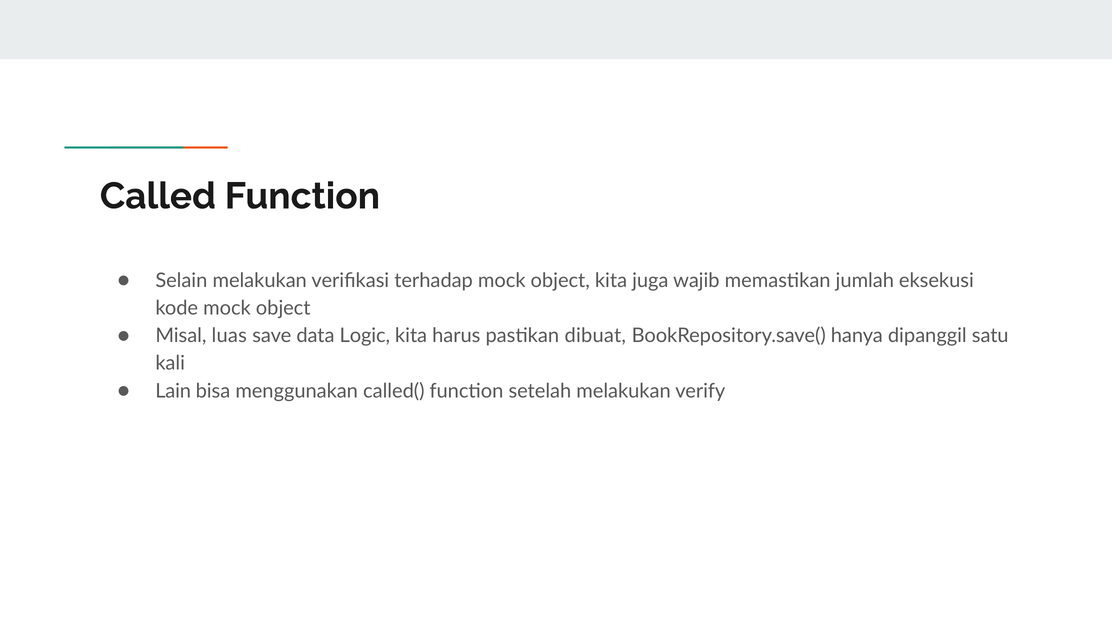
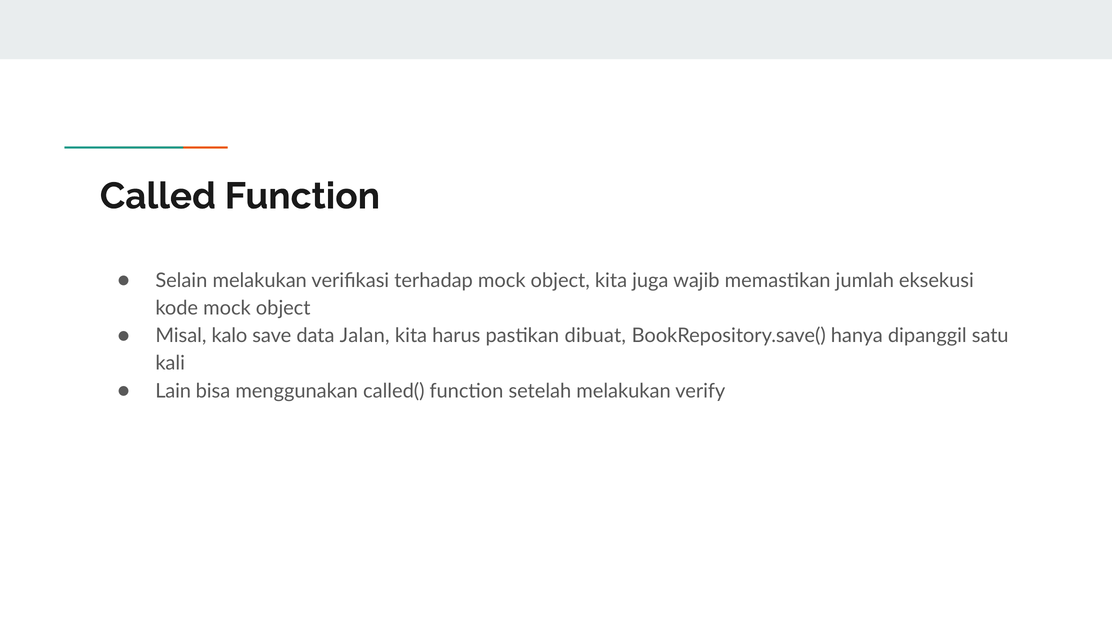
luas: luas -> kalo (229, 336)
Logic: Logic -> Jalan (365, 336)
